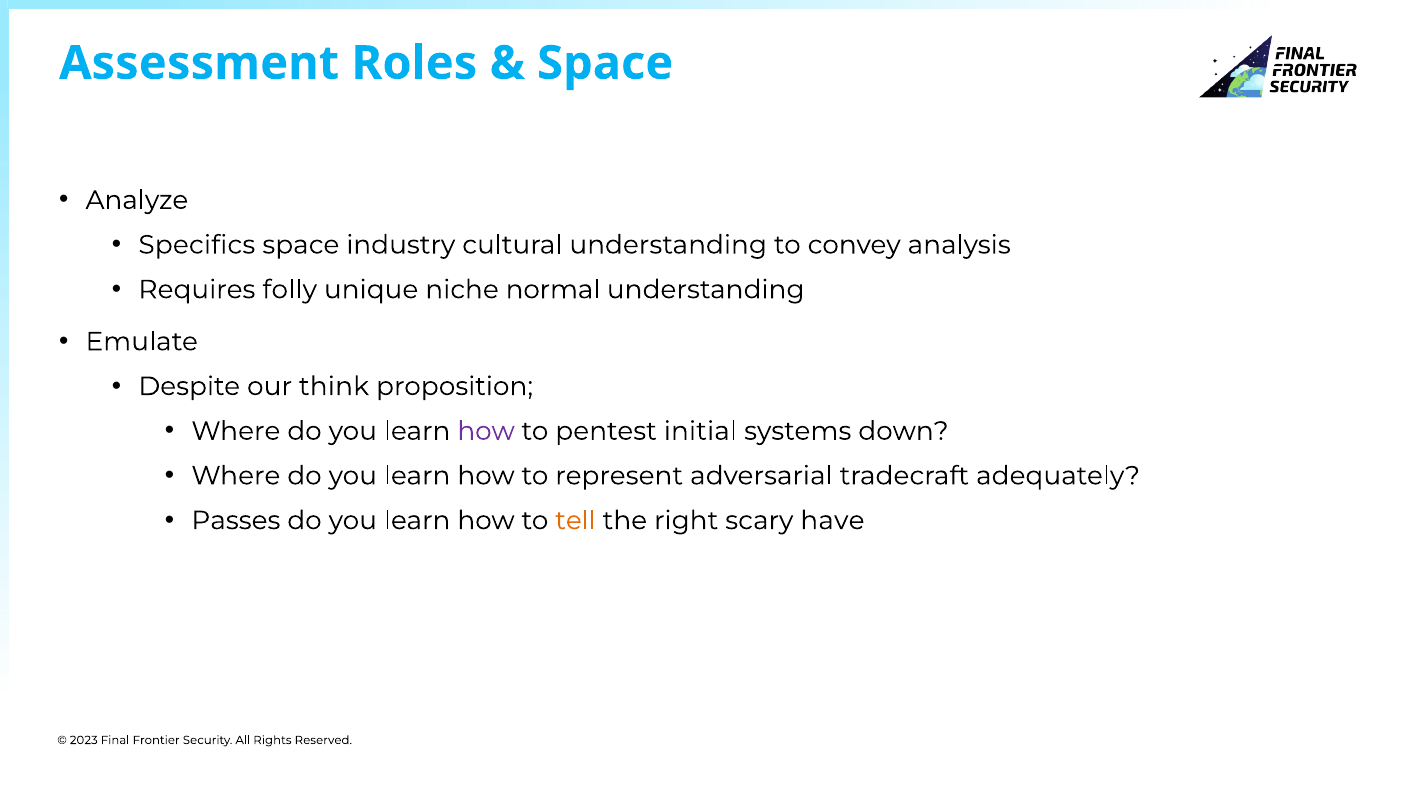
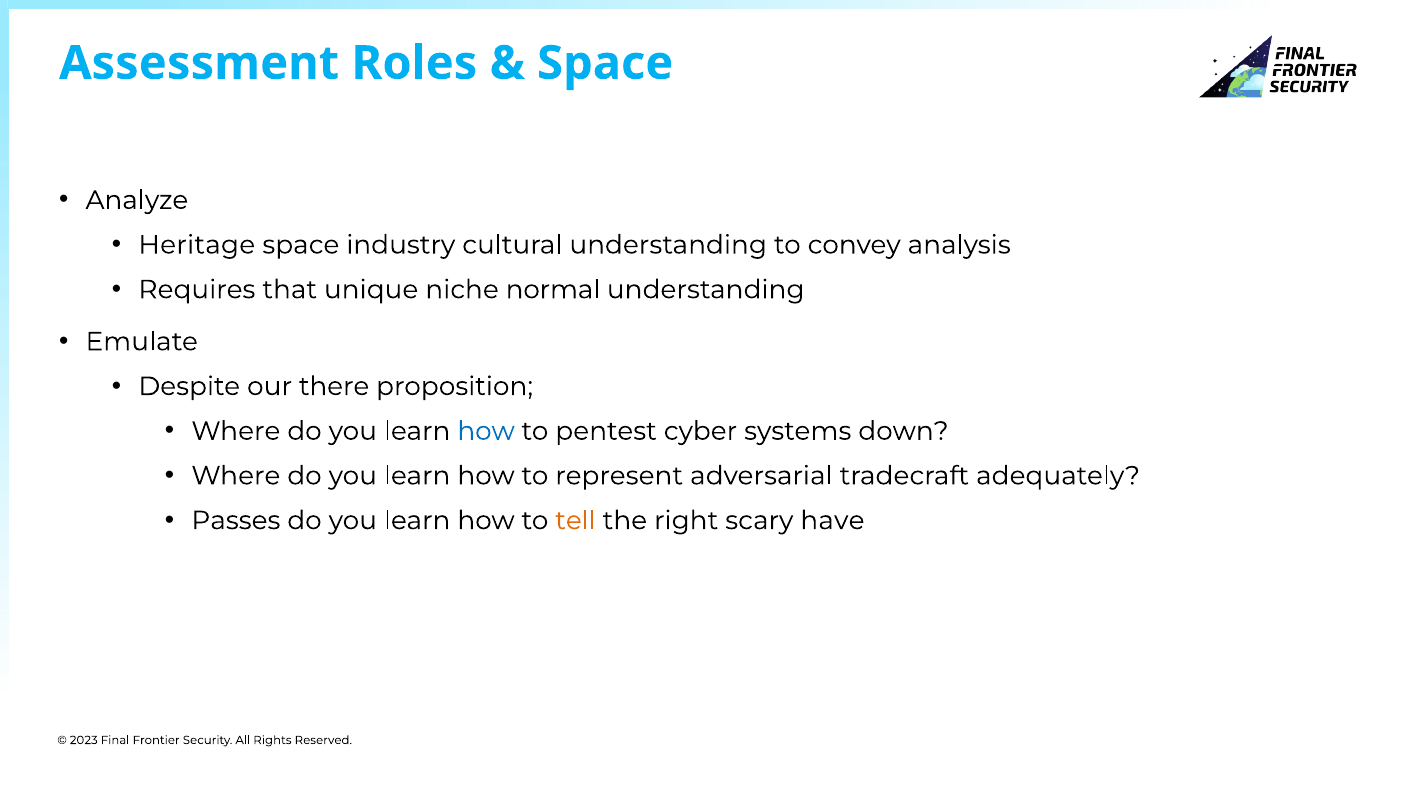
Specifics: Specifics -> Heritage (197, 245)
folly: folly -> that (290, 290)
think: think -> there (334, 387)
how colour: purple -> blue (486, 431)
initial: initial -> cyber (700, 431)
